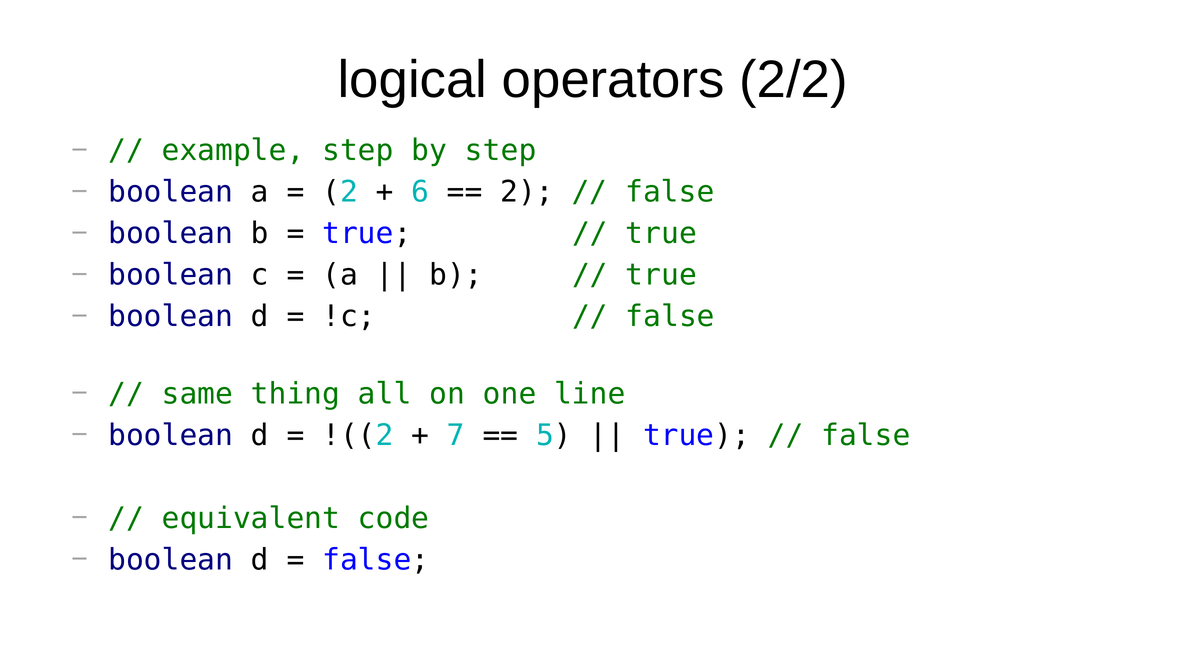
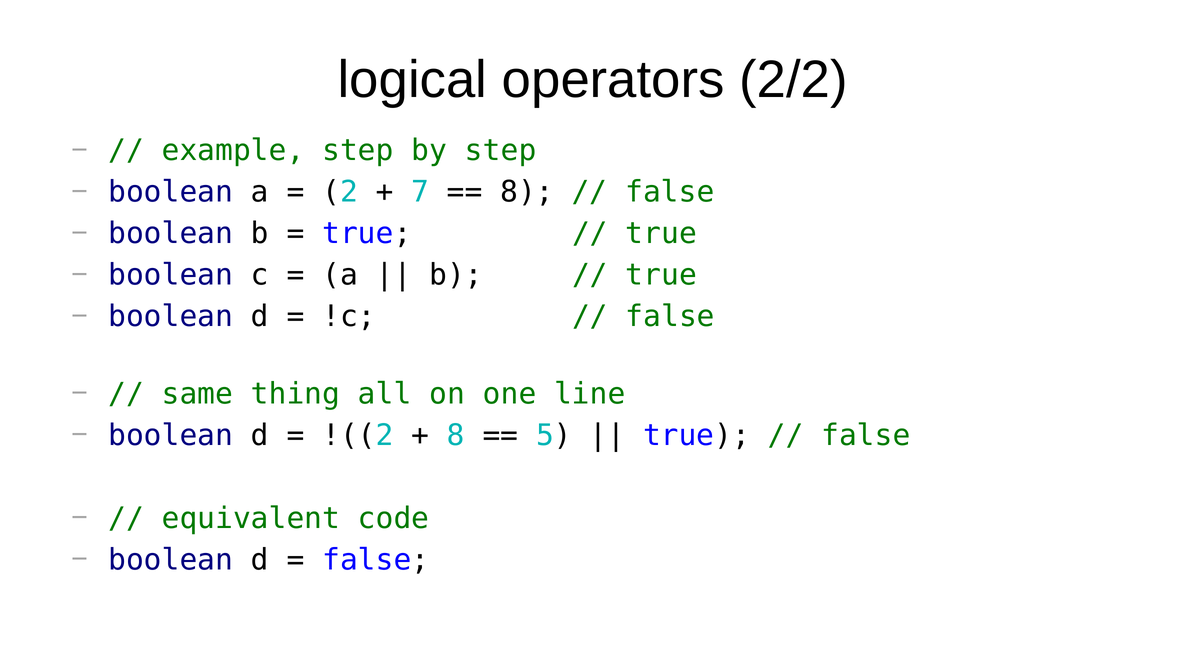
6: 6 -> 7 (420, 192)
2: 2 -> 8 (527, 192)
7: 7 -> 8 (456, 435)
